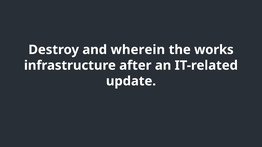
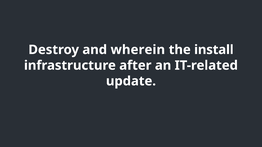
works: works -> install (214, 50)
